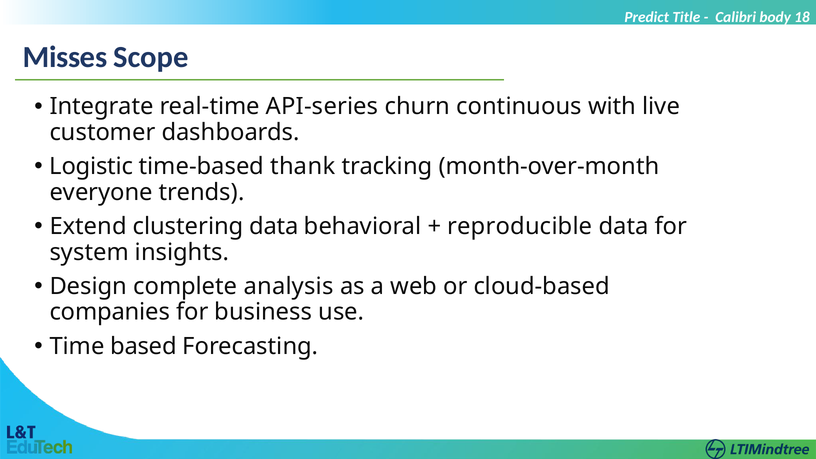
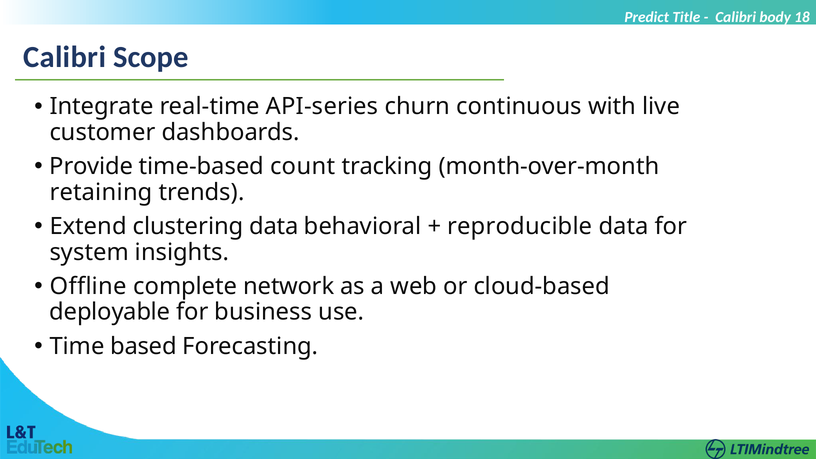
Misses: Misses -> Calibri (65, 57)
Logistic: Logistic -> Provide (91, 167)
thank: thank -> count (303, 167)
everyone: everyone -> retaining (101, 192)
Design: Design -> Offline (88, 286)
analysis: analysis -> network (289, 286)
companies: companies -> deployable (110, 312)
